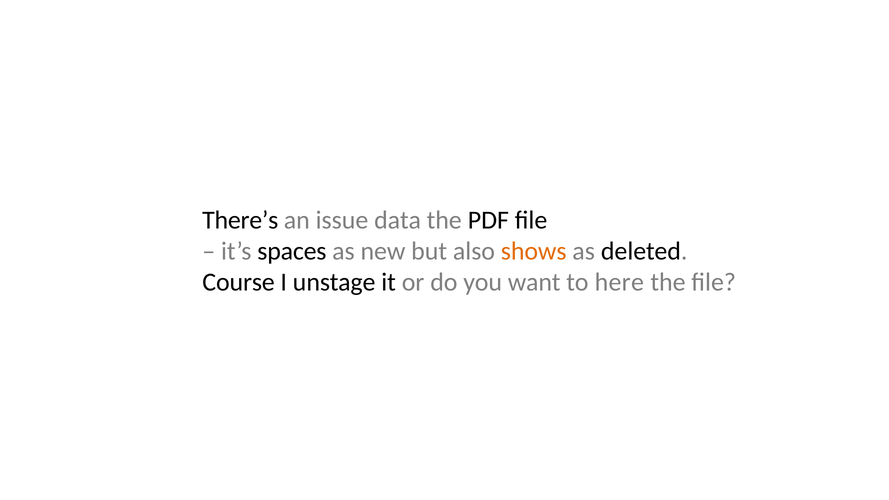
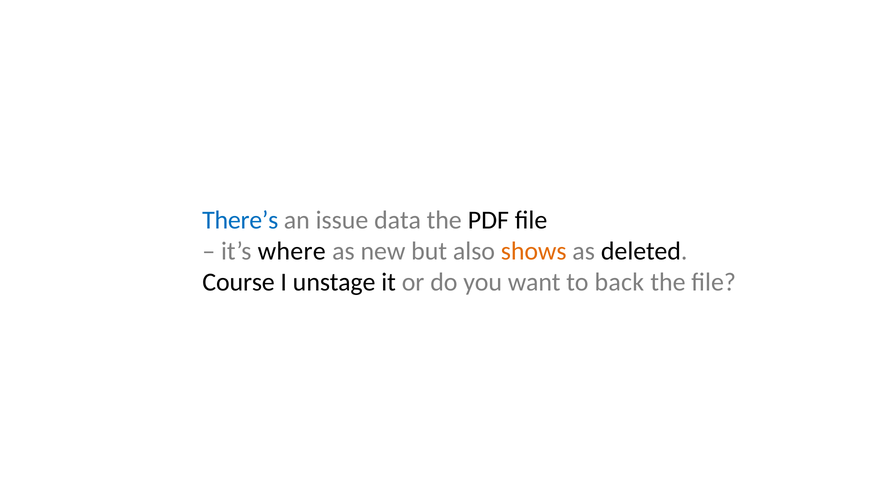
There’s colour: black -> blue (240, 220)
spaces: spaces -> where (292, 251)
here: here -> back (619, 282)
